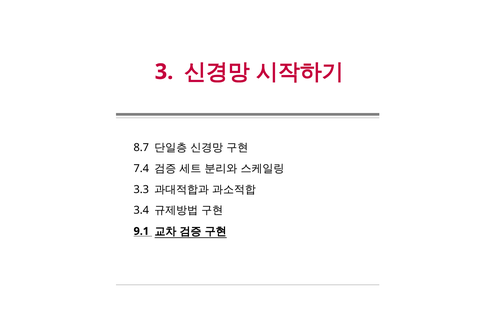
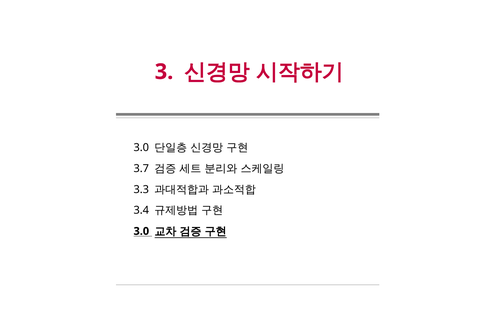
8.7: 8.7 -> 3.0 (141, 148)
7.4: 7.4 -> 3.7 (141, 168)
9.1: 9.1 -> 3.0 (141, 231)
